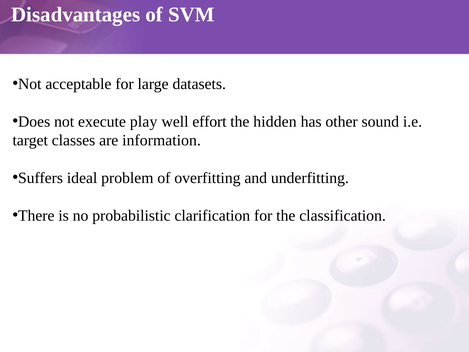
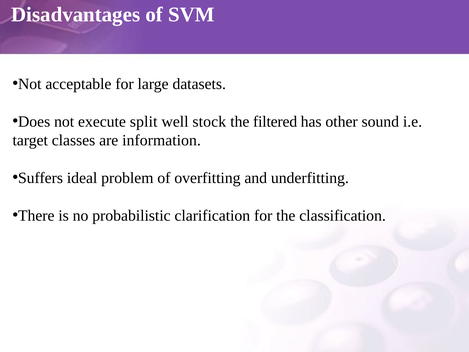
play: play -> split (144, 122)
effort: effort -> stock (209, 122)
hidden: hidden -> filtered (275, 122)
